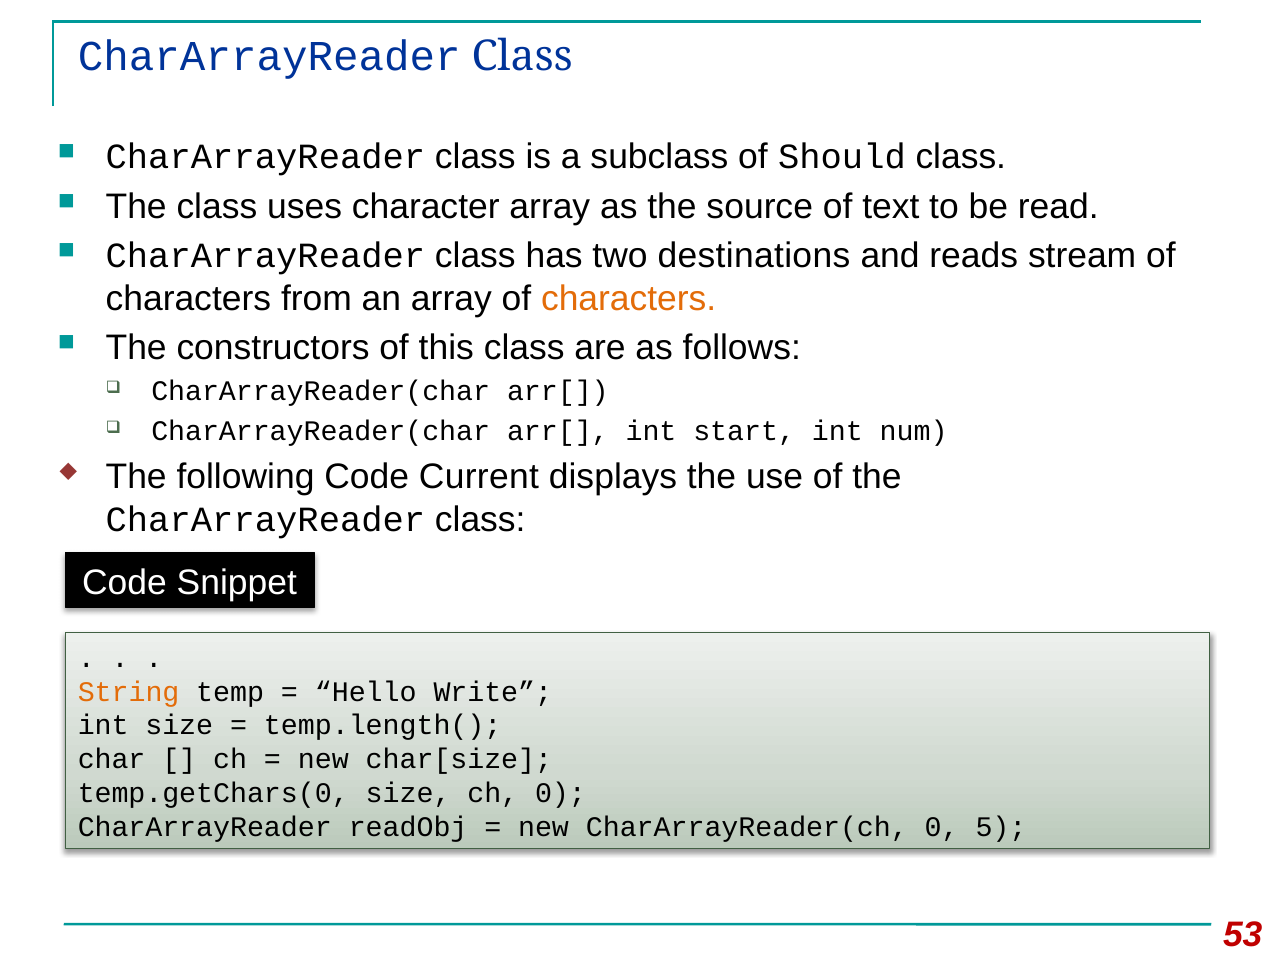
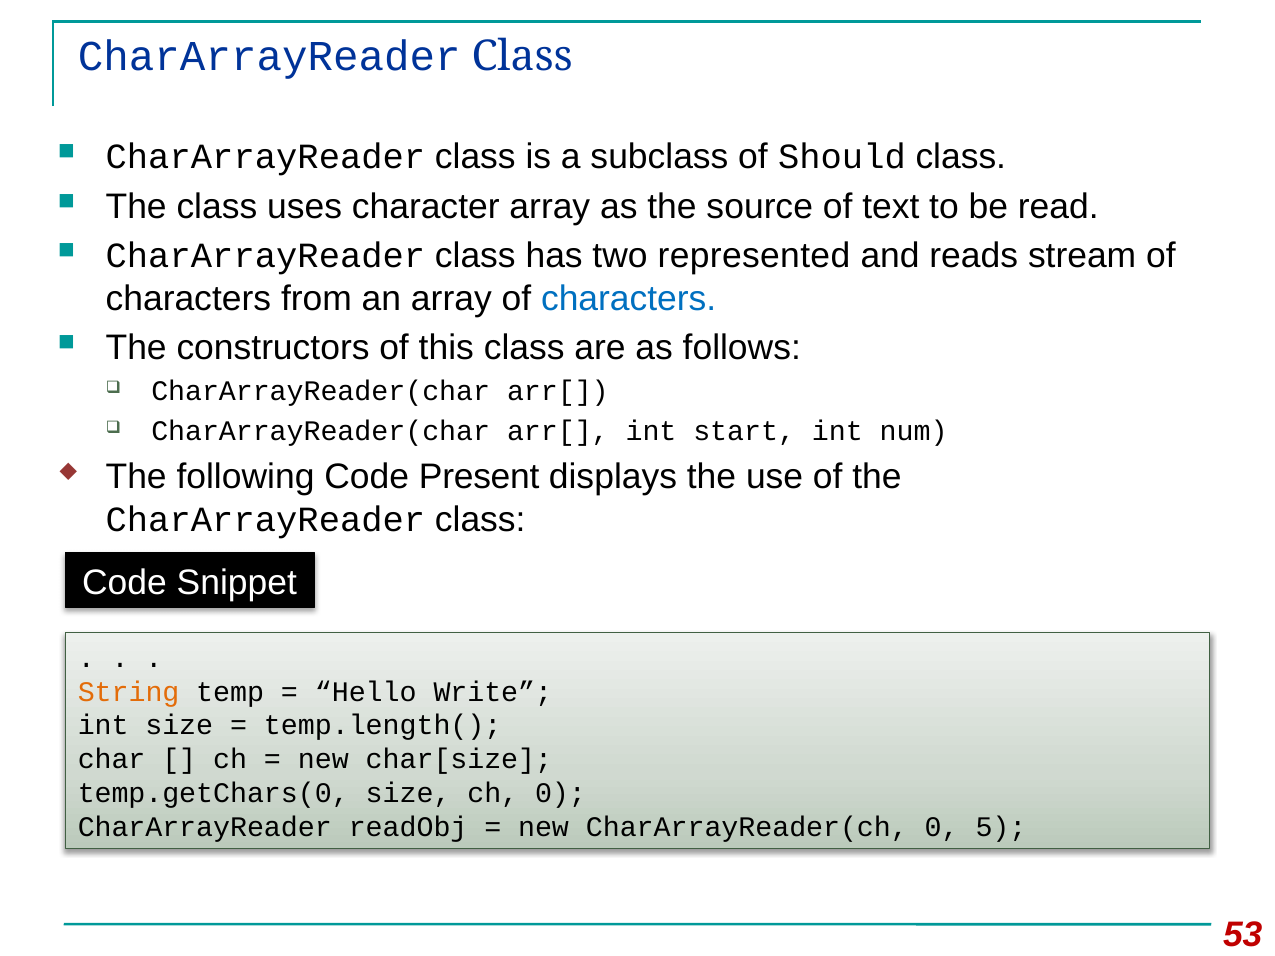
destinations: destinations -> represented (754, 256)
characters colour: orange -> blue (629, 299)
Current: Current -> Present (479, 477)
